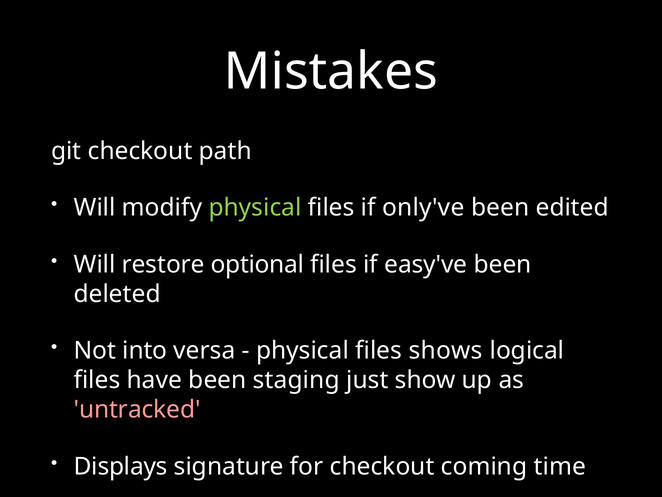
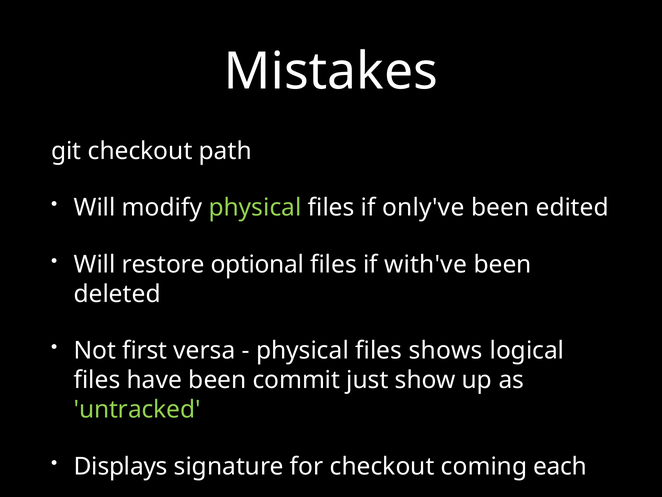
easy've: easy've -> with've (426, 264)
into: into -> first (145, 350)
staging: staging -> commit (296, 380)
untracked colour: pink -> light green (137, 409)
time: time -> each (560, 466)
